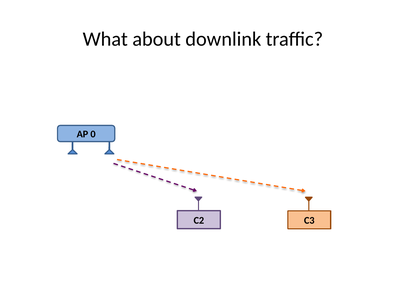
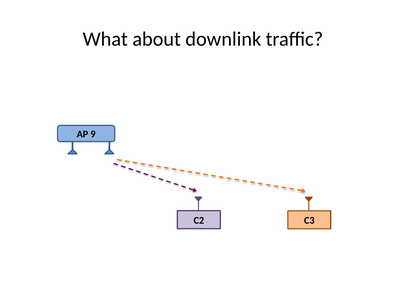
0: 0 -> 9 (93, 134)
